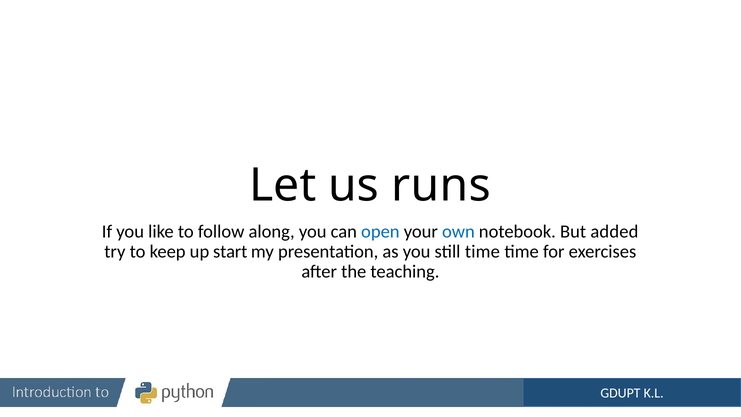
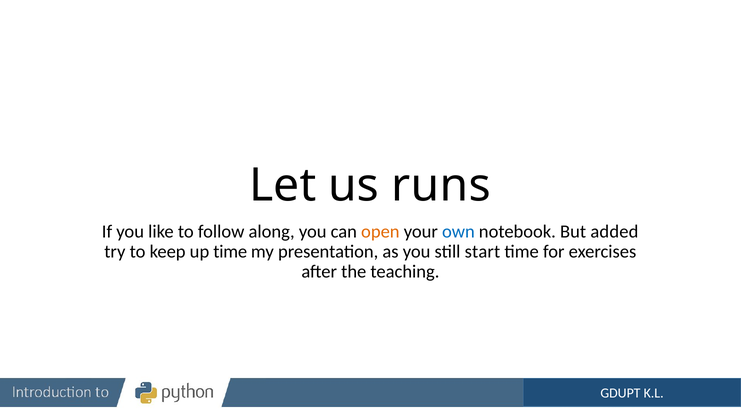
open colour: blue -> orange (380, 232)
up start: start -> time (230, 252)
still time: time -> start (482, 252)
